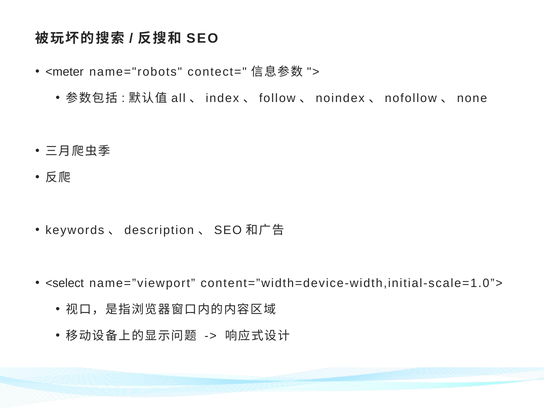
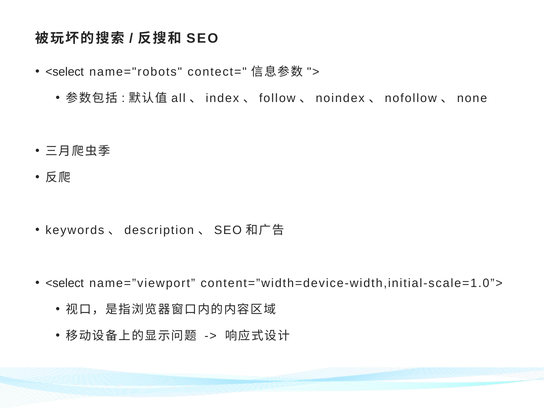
<meter: <meter -> <select (65, 72)
